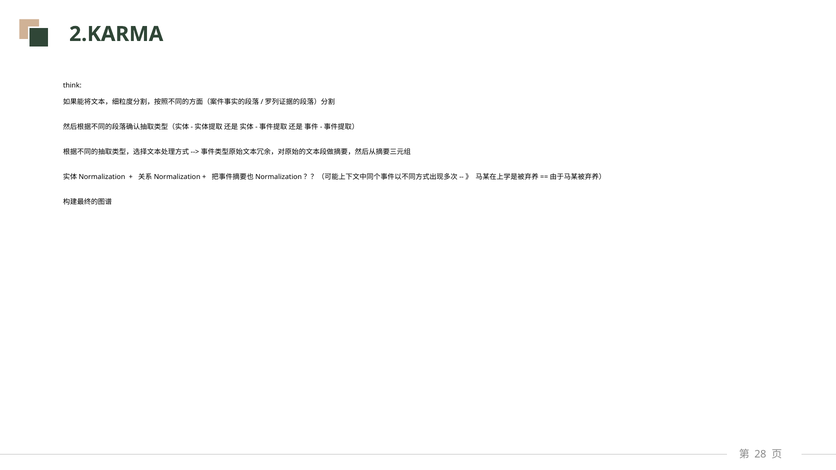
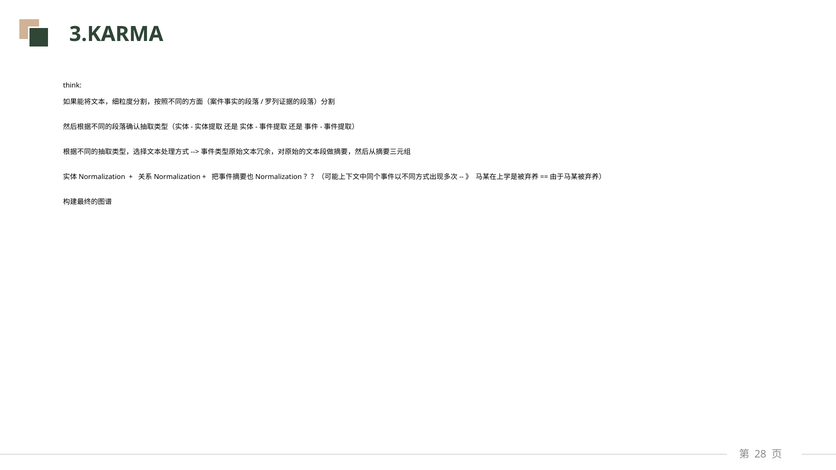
2.KARMA: 2.KARMA -> 3.KARMA (116, 34)
